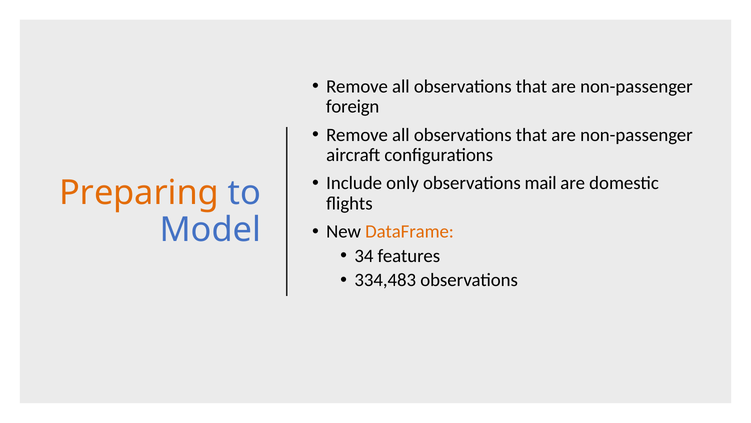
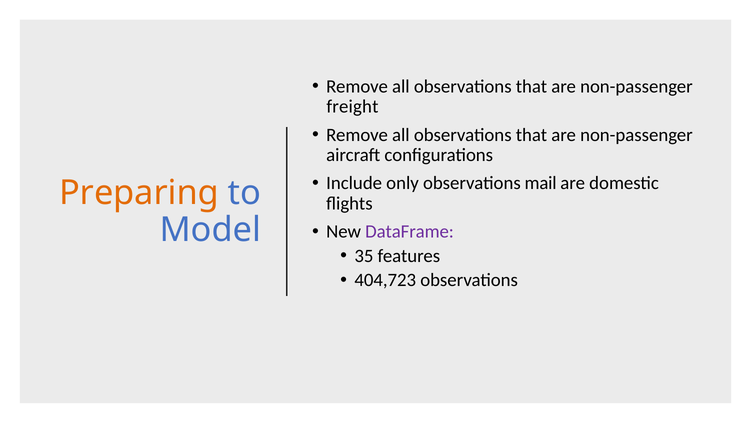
foreign: foreign -> freight (352, 107)
DataFrame colour: orange -> purple (410, 231)
34: 34 -> 35 (364, 256)
334,483: 334,483 -> 404,723 (385, 280)
